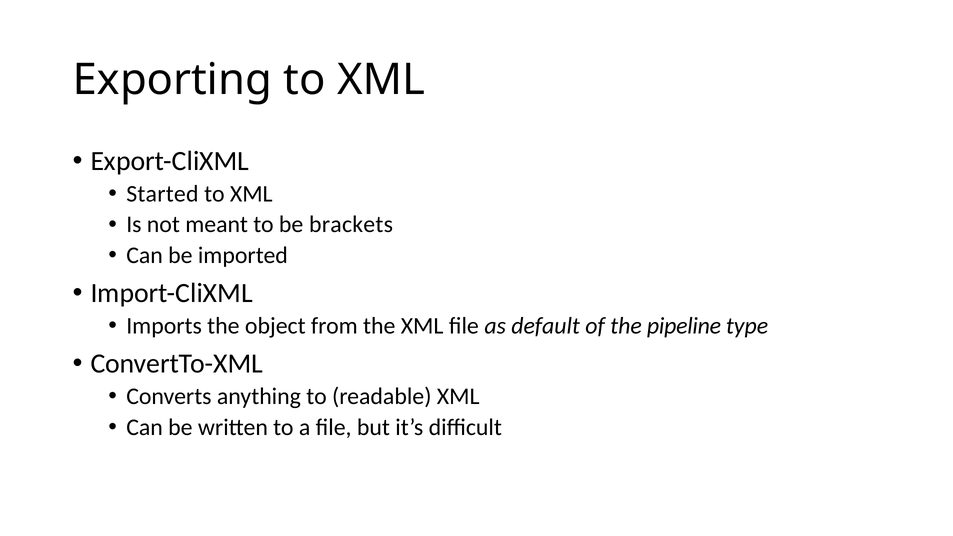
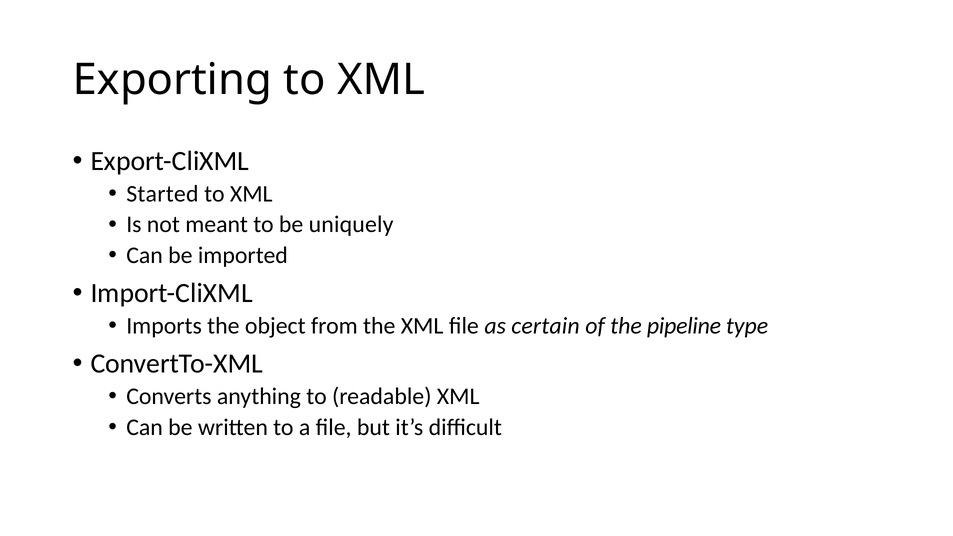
brackets: brackets -> uniquely (351, 225)
default: default -> certain (546, 326)
